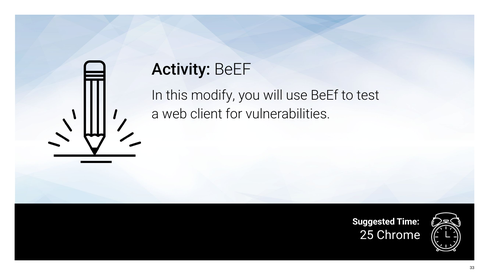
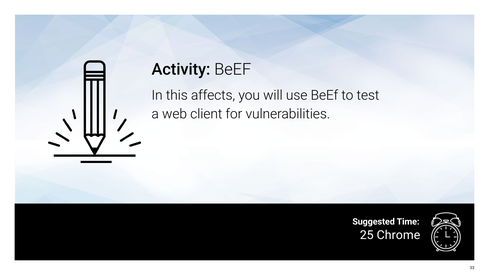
modify: modify -> affects (213, 95)
